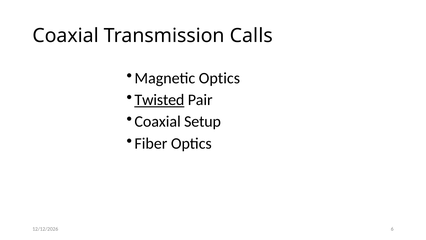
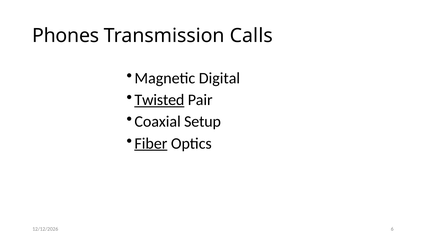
Coaxial: Coaxial -> Phones (66, 36)
Magnetic Optics: Optics -> Digital (219, 78)
Fiber underline: none -> present (151, 143)
